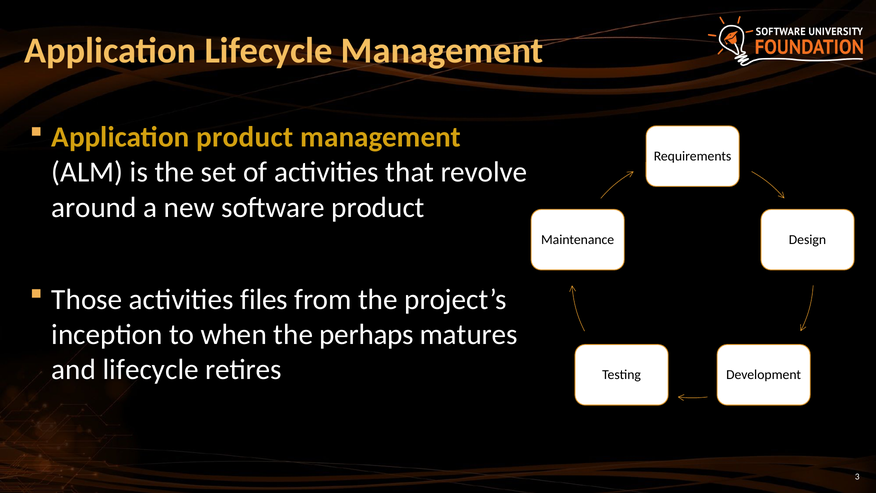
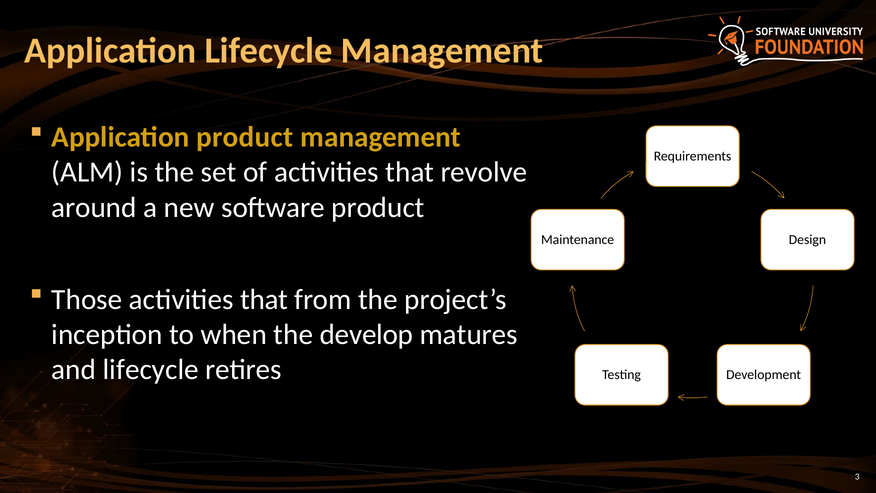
Those activities files: files -> that (264, 299)
perhaps: perhaps -> develop (367, 335)
